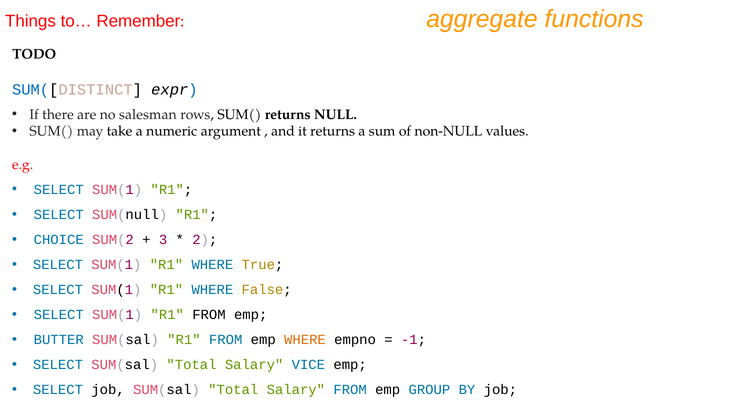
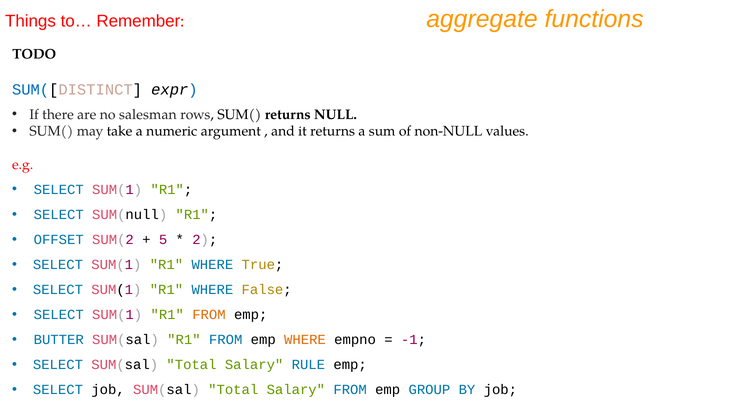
CHOICE: CHOICE -> OFFSET (59, 240)
3: 3 -> 5 (163, 240)
FROM colour: black -> orange (209, 315)
VICE: VICE -> RULE (308, 365)
